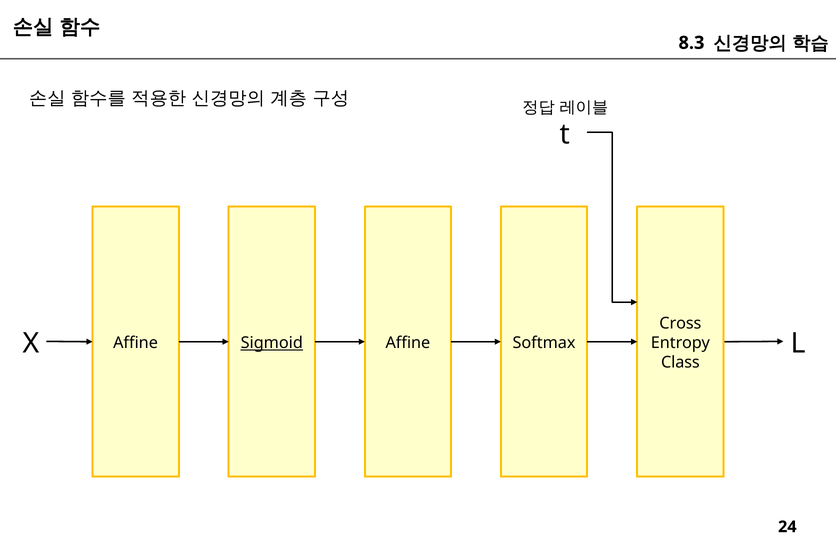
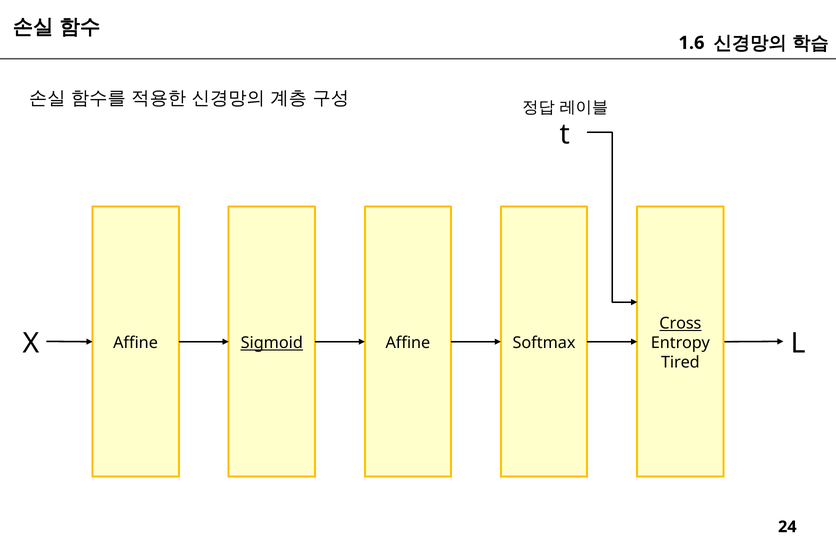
8.3: 8.3 -> 1.6 (691, 43)
Cross underline: none -> present (680, 323)
Class: Class -> Tired (680, 362)
